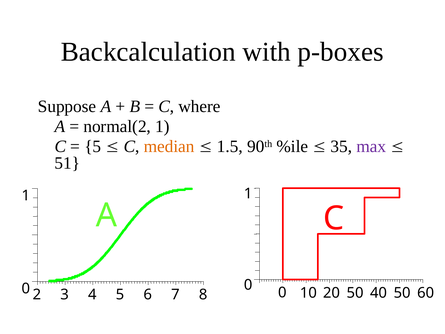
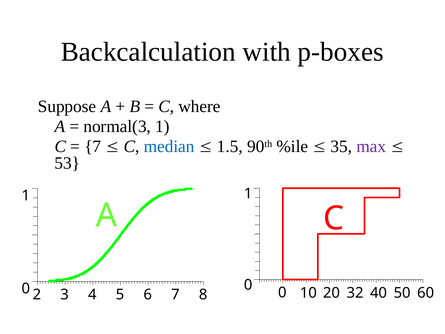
normal(2: normal(2 -> normal(3 (117, 126)
5: 5 -> 7 (93, 146)
median colour: orange -> blue (169, 146)
51: 51 -> 53 (67, 163)
20 50: 50 -> 32 (355, 293)
